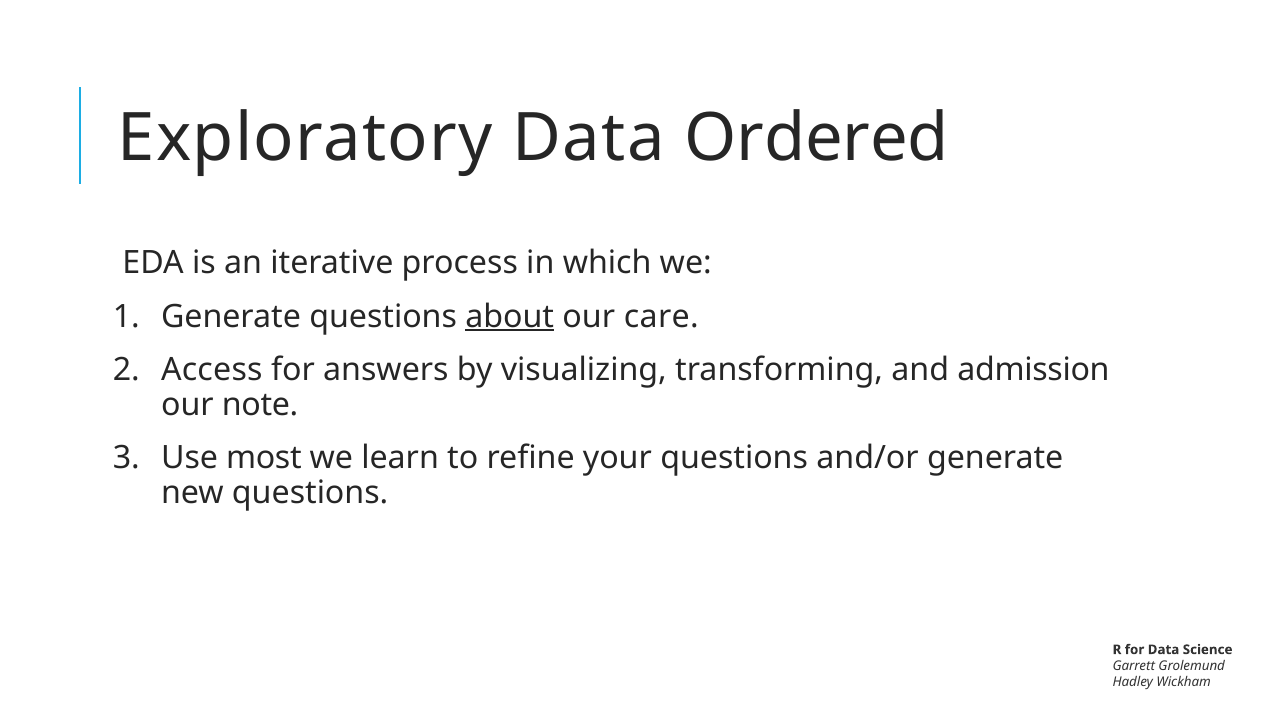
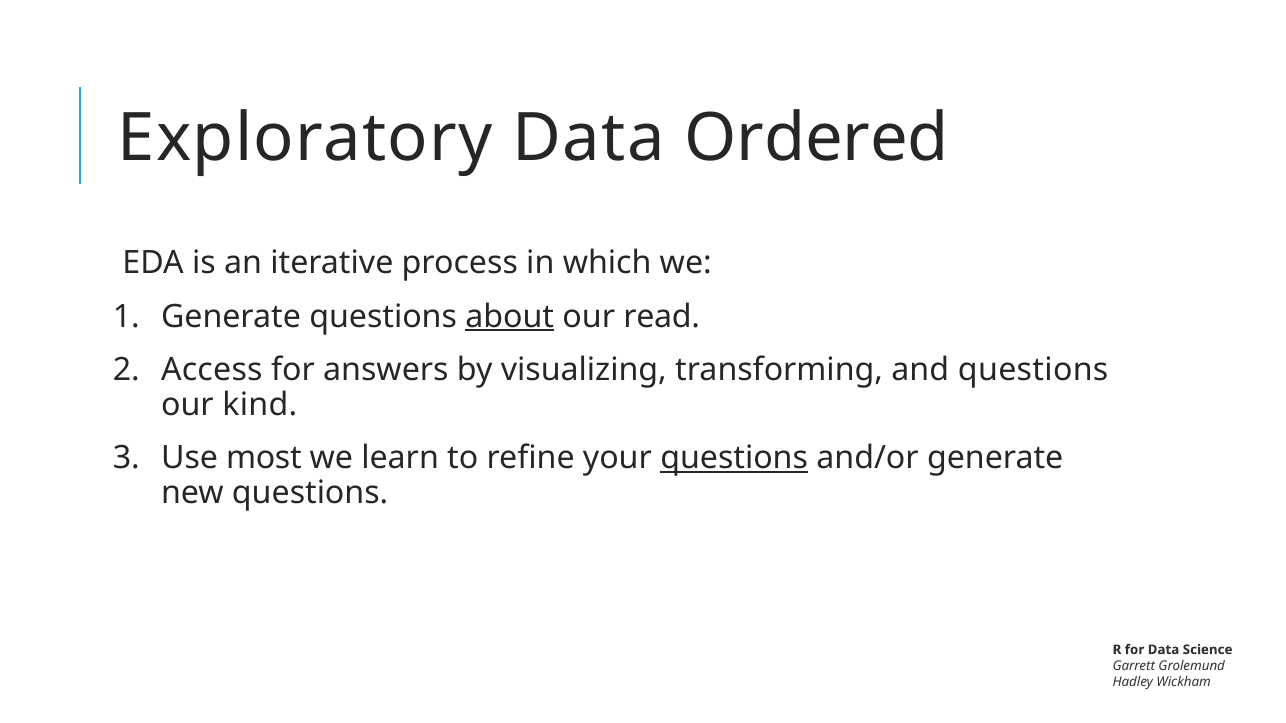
care: care -> read (662, 317)
and admission: admission -> questions (1033, 370)
note: note -> kind (260, 405)
questions underline: none -> present (734, 458)
